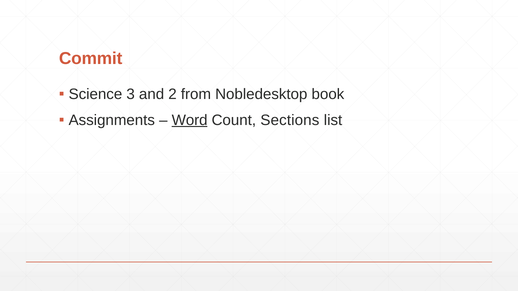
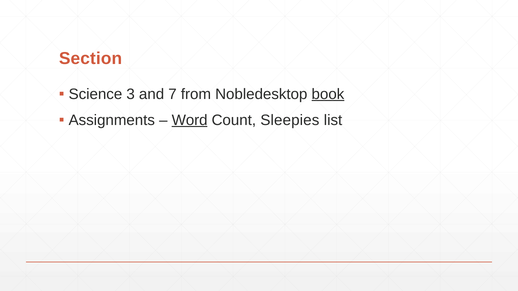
Commit: Commit -> Section (90, 59)
2: 2 -> 7 (173, 94)
book underline: none -> present (328, 94)
Sections: Sections -> Sleepies (290, 120)
